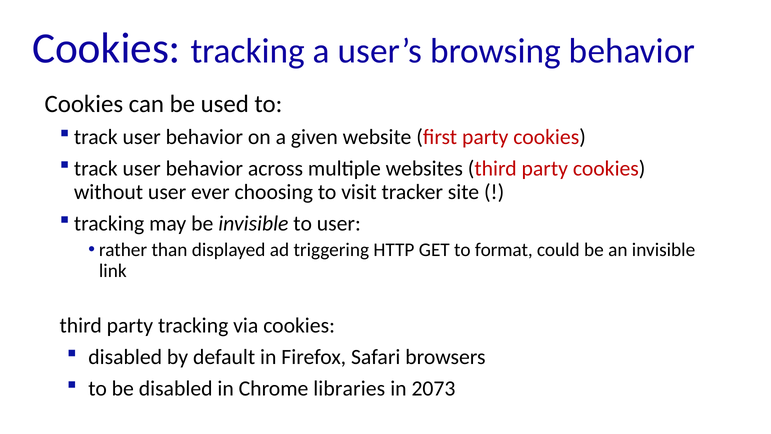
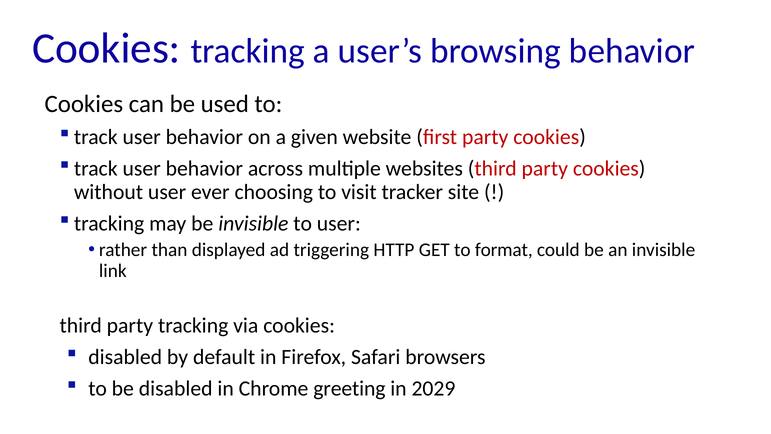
libraries: libraries -> greeting (349, 388)
2073: 2073 -> 2029 (433, 388)
